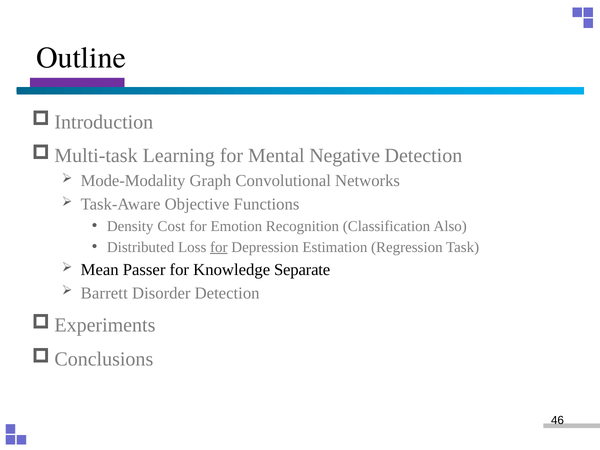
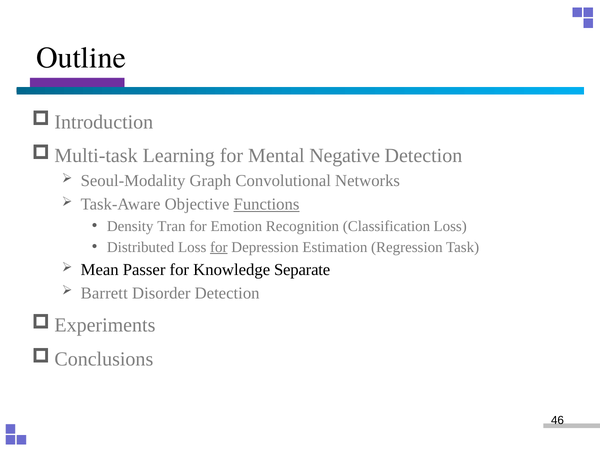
Mode-Modality: Mode-Modality -> Seoul-Modality (133, 181)
Functions underline: none -> present (267, 204)
Cost: Cost -> Tran (171, 226)
Classification Also: Also -> Loss (450, 226)
